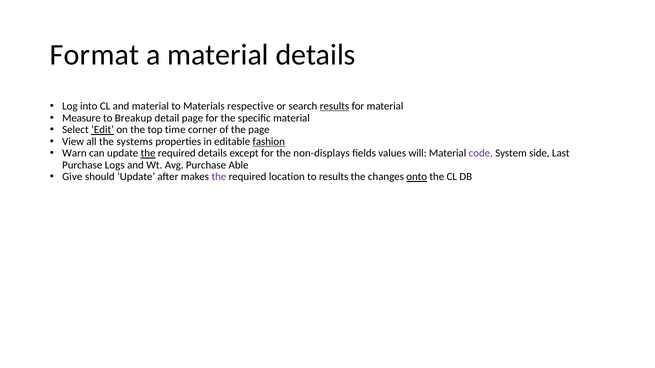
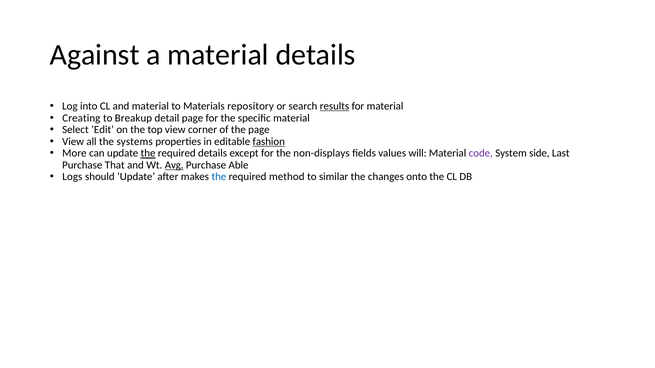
Format: Format -> Against (95, 55)
respective: respective -> repository (251, 106)
Measure: Measure -> Creating (81, 118)
’Edit underline: present -> none (103, 130)
top time: time -> view (175, 130)
Warn: Warn -> More (74, 153)
Logs: Logs -> That (115, 165)
Avg underline: none -> present (174, 165)
Give: Give -> Logs (72, 177)
the colour: purple -> blue (219, 177)
location: location -> method (287, 177)
to results: results -> similar (334, 177)
onto underline: present -> none (417, 177)
